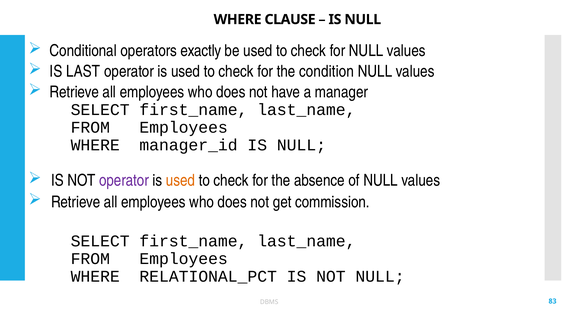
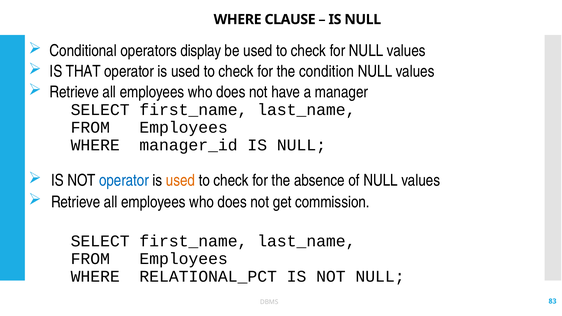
exactly: exactly -> display (201, 51)
LAST: LAST -> THAT (83, 71)
operator colour: purple -> blue (124, 181)
